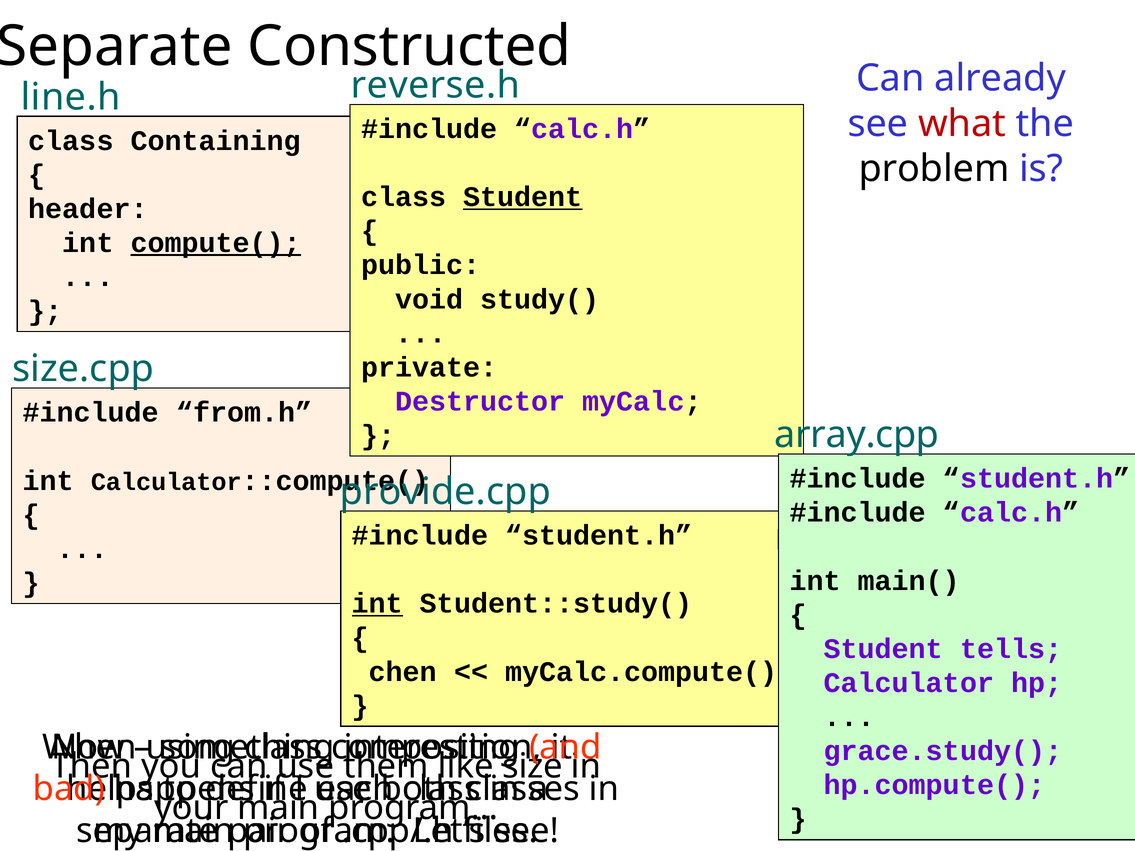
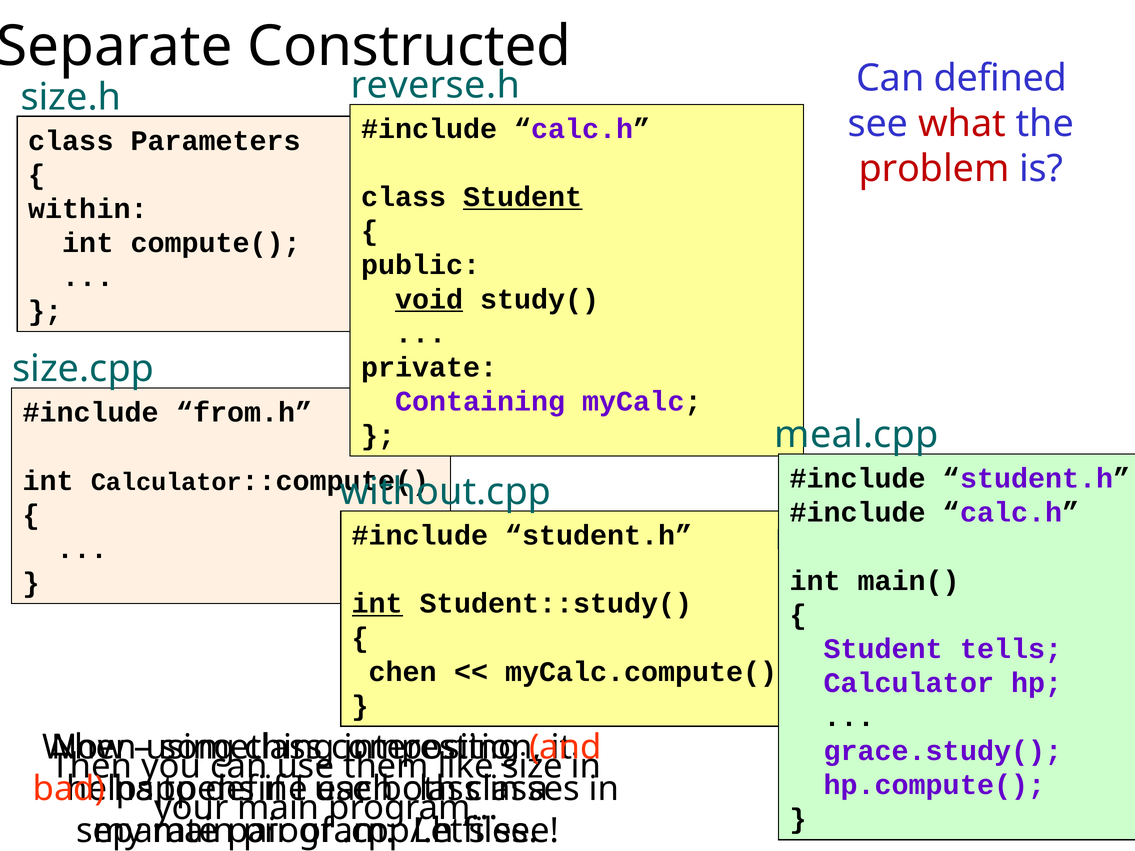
already: already -> defined (1000, 78)
line.h: line.h -> size.h (71, 97)
Containing: Containing -> Parameters (216, 141)
problem colour: black -> red (934, 169)
header: header -> within (88, 209)
compute( underline: present -> none (216, 243)
void underline: none -> present (429, 299)
Destructor: Destructor -> Containing (480, 401)
array.cpp: array.cpp -> meal.cpp (857, 435)
provide.cpp: provide.cpp -> without.cpp (445, 492)
